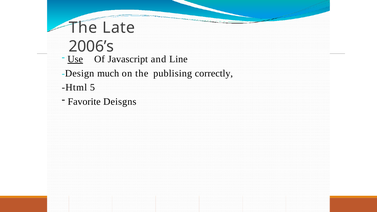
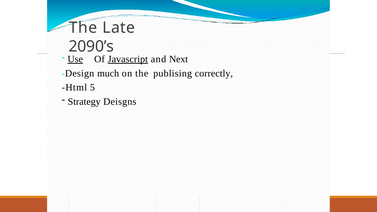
2006’s: 2006’s -> 2090’s (91, 46)
Javascript underline: none -> present (128, 59)
Line: Line -> Next (179, 59)
Favorite: Favorite -> Strategy (84, 102)
